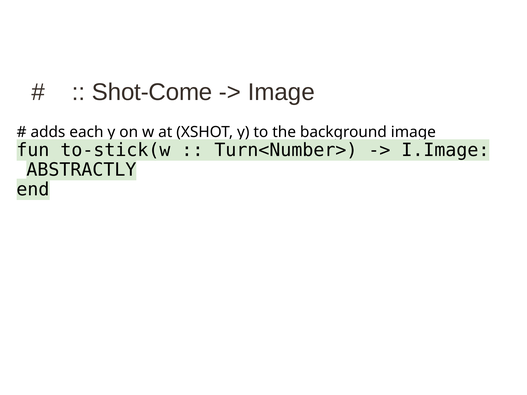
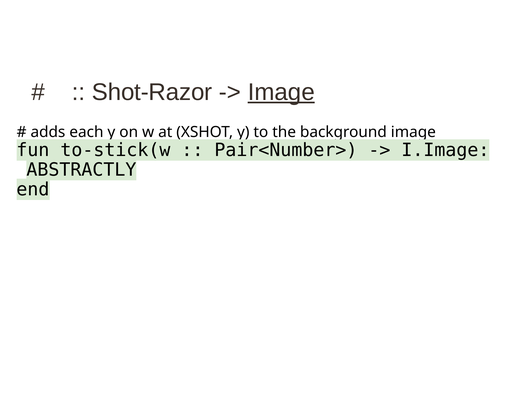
Shot-Come: Shot-Come -> Shot-Razor (152, 92)
Image underline: none -> present (281, 92)
Turn<Number>: Turn<Number> -> Pair<Number> (286, 150)
